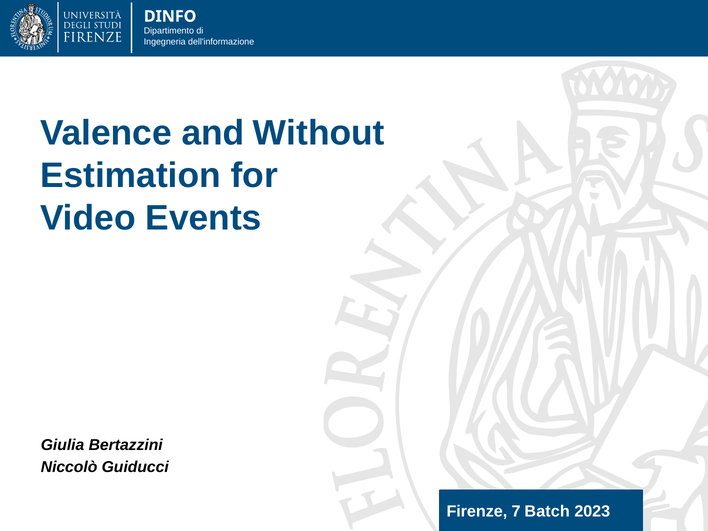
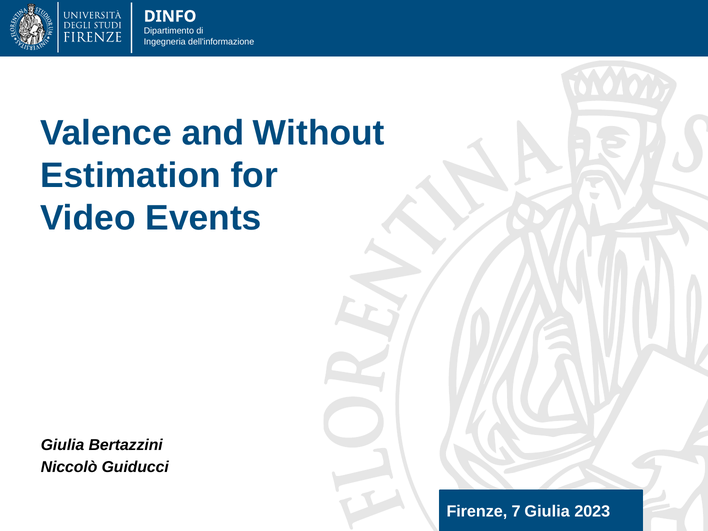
7 Batch: Batch -> Giulia (547, 511)
